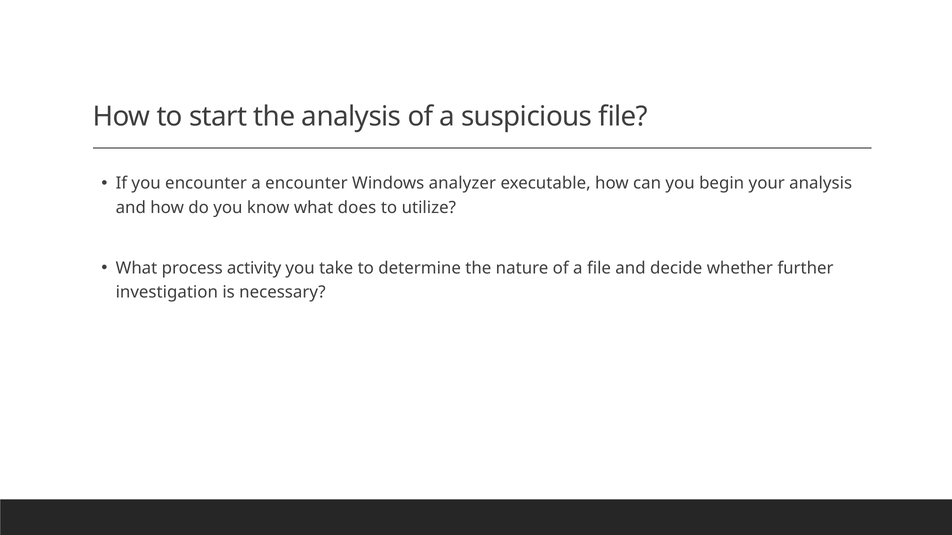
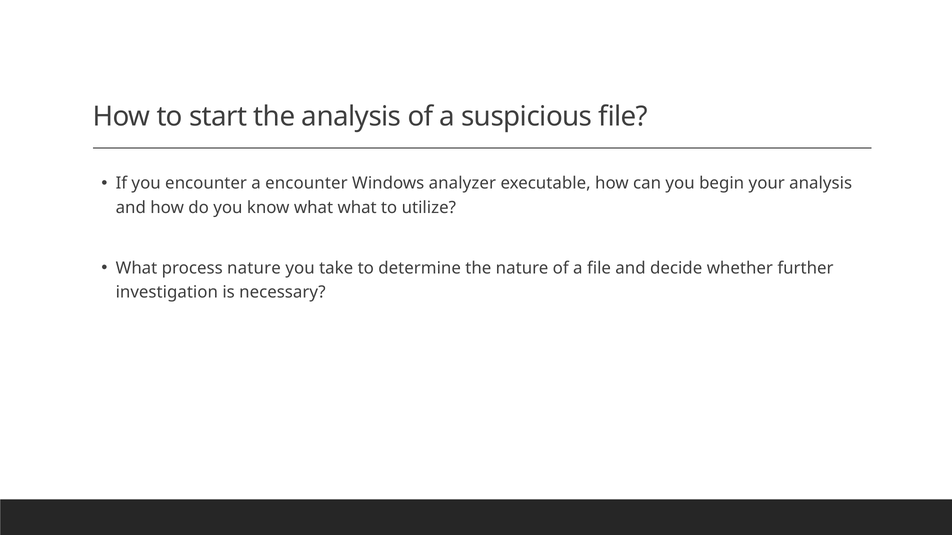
what does: does -> what (357, 208)
process activity: activity -> nature (254, 268)
